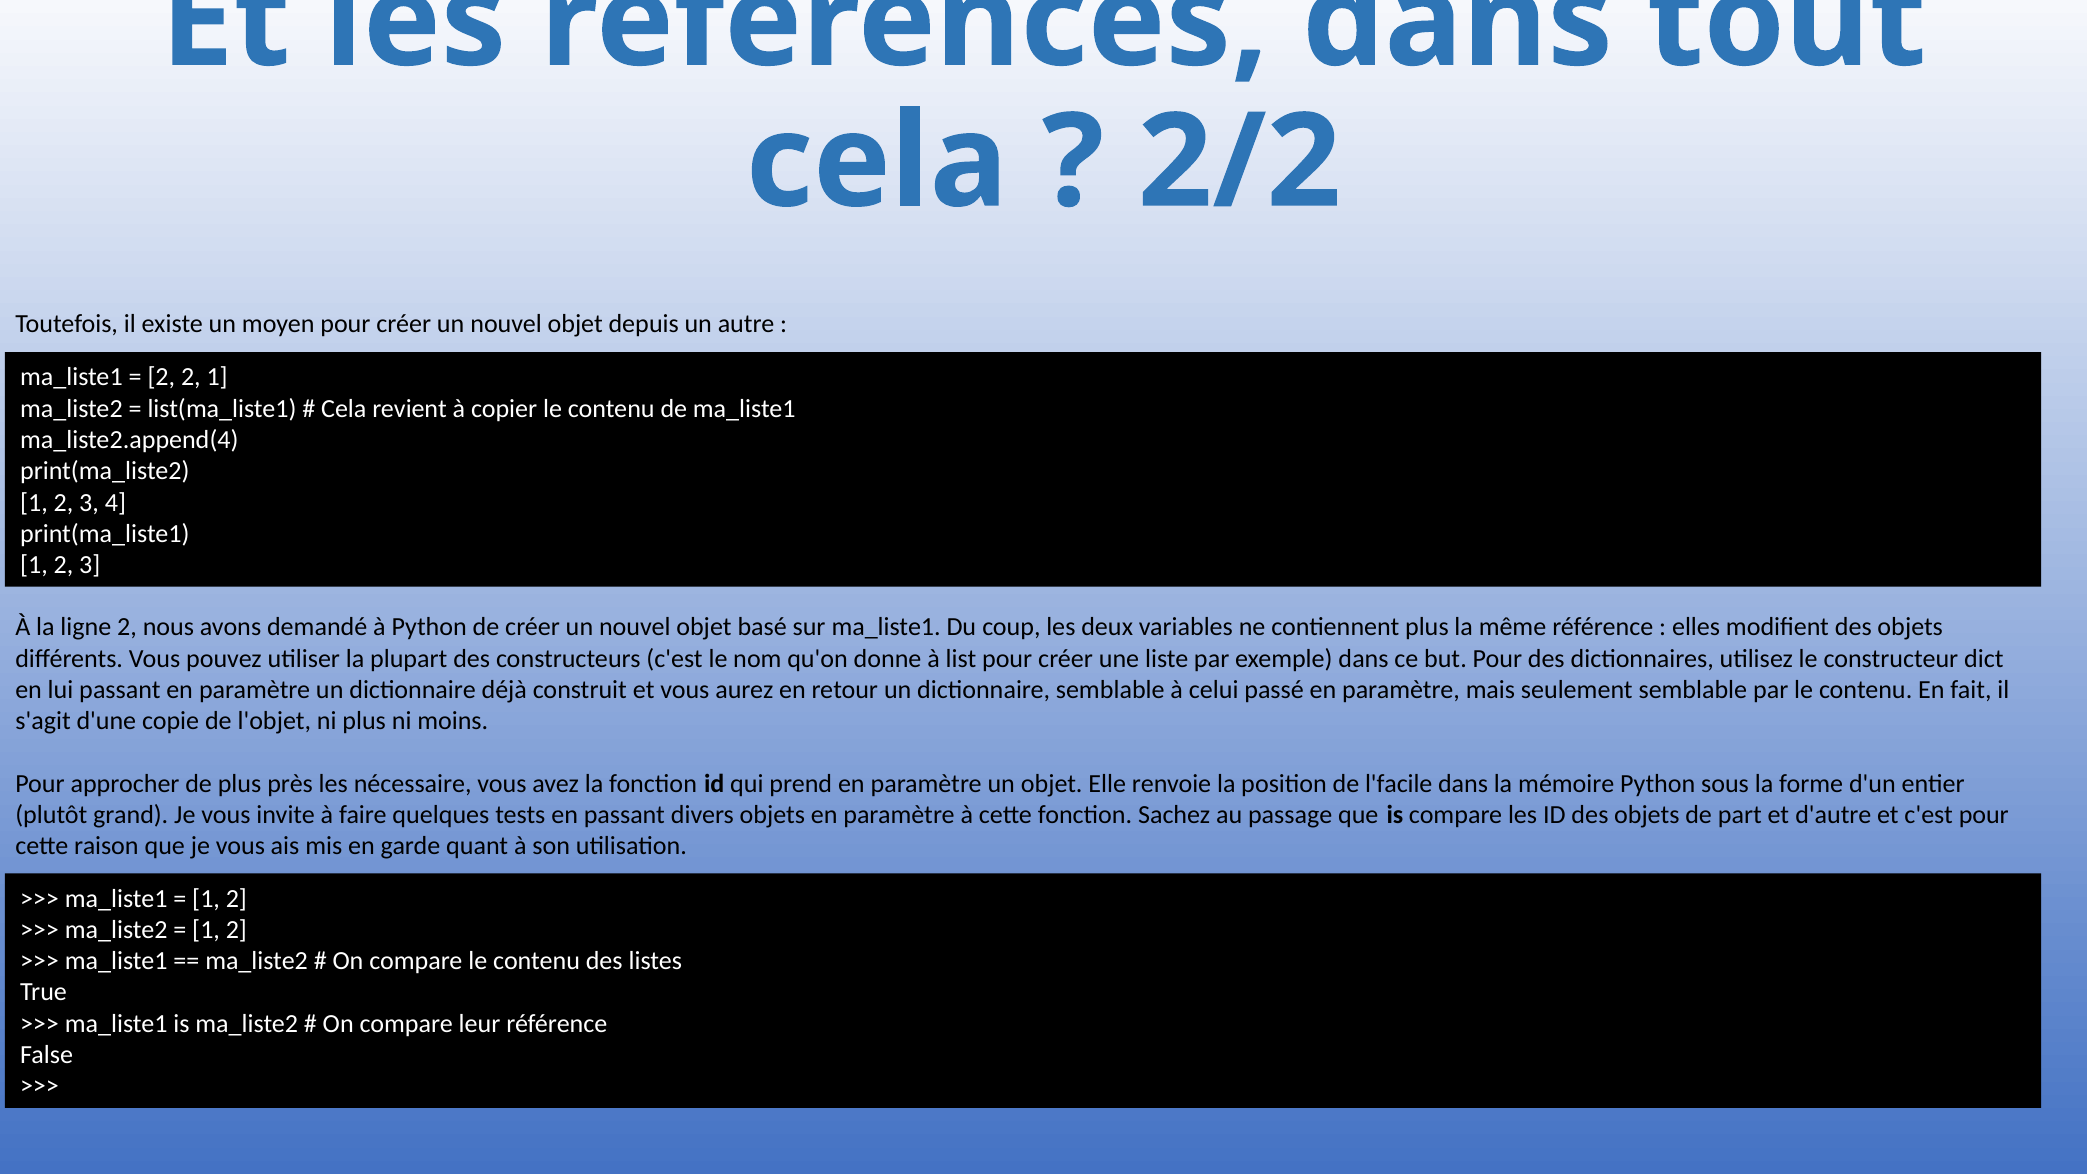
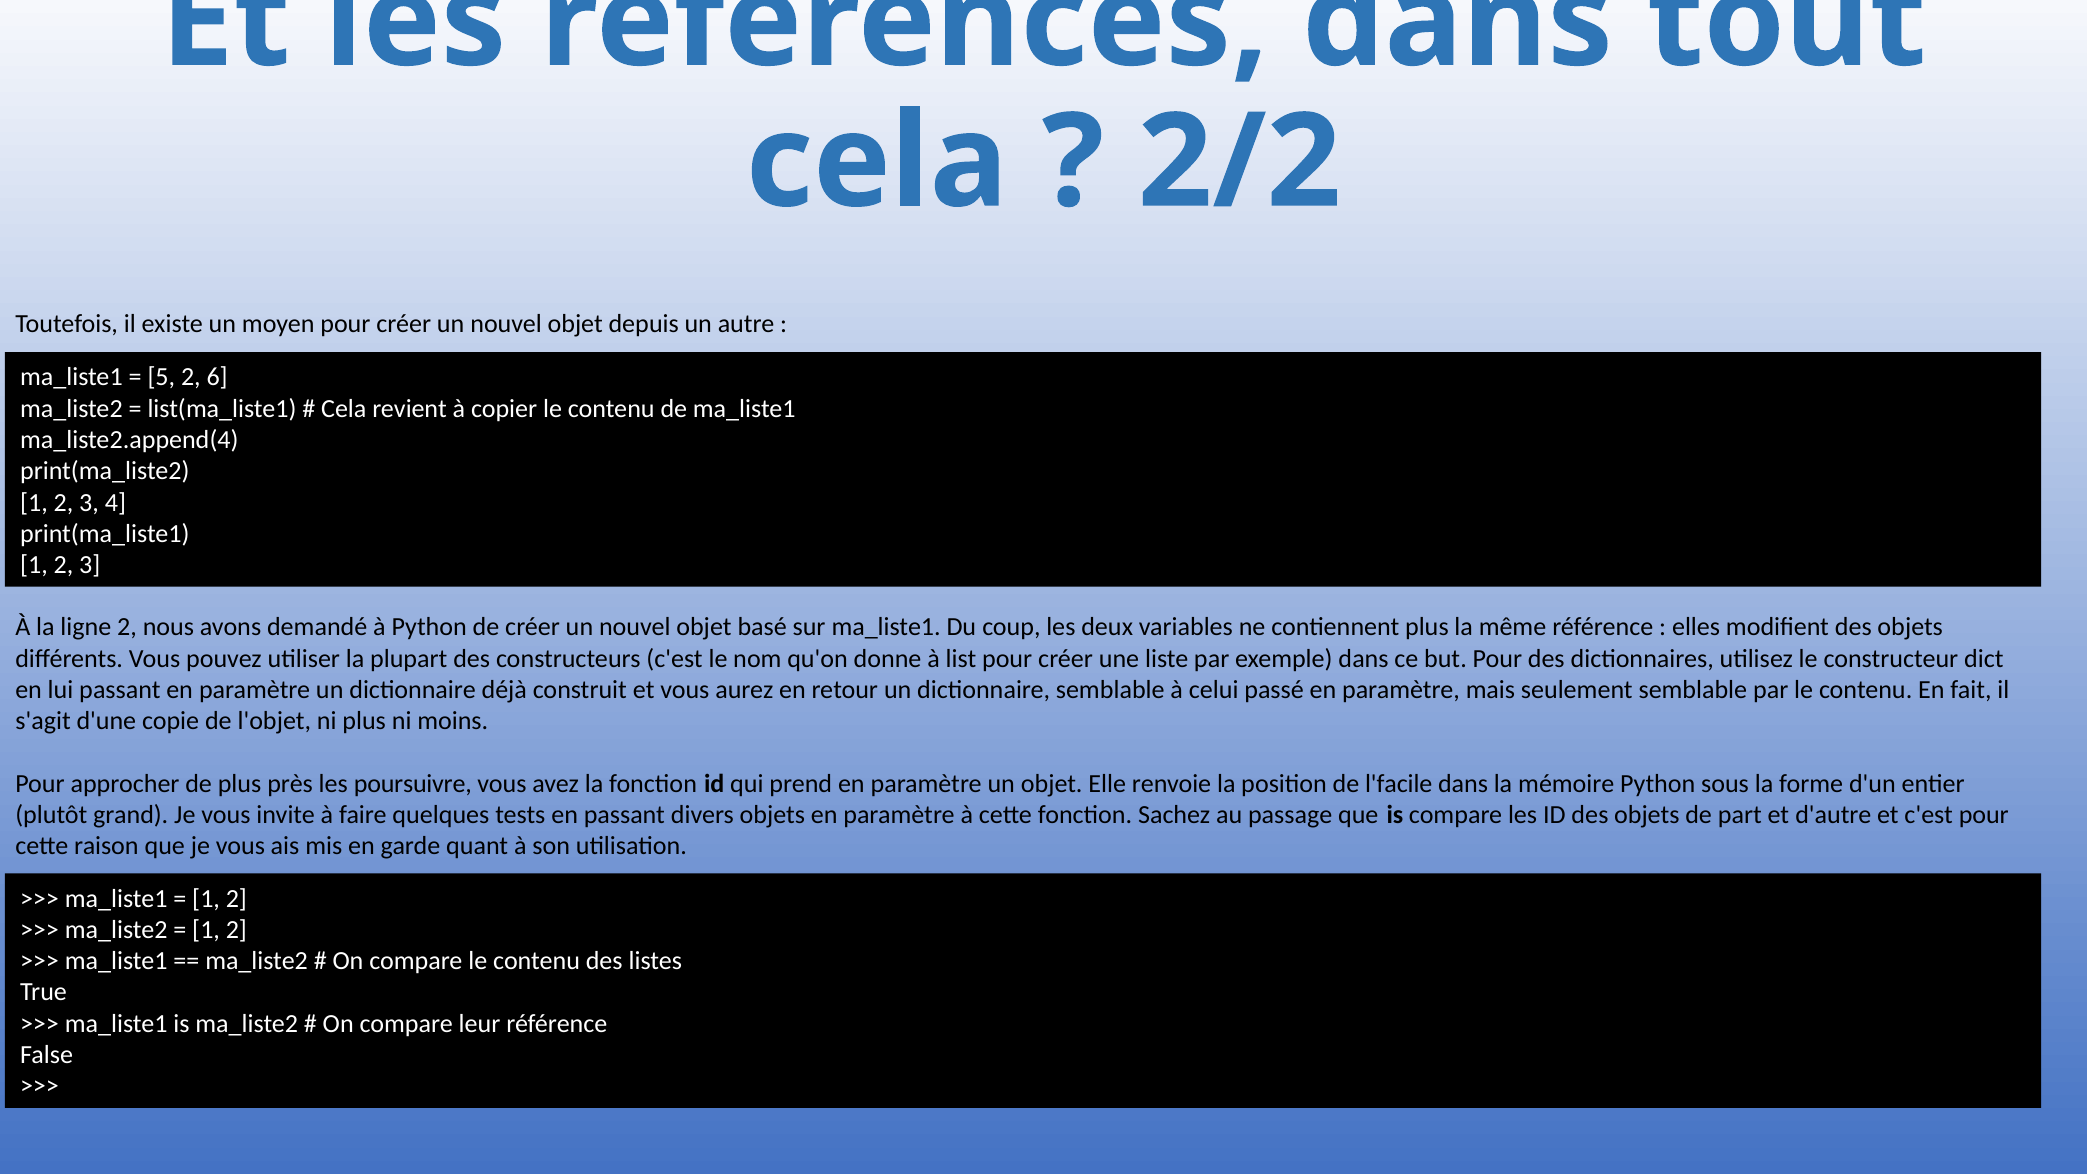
2: 2 -> 5 (161, 377)
2 1: 1 -> 6 (217, 377)
nécessaire: nécessaire -> poursuivre (413, 784)
